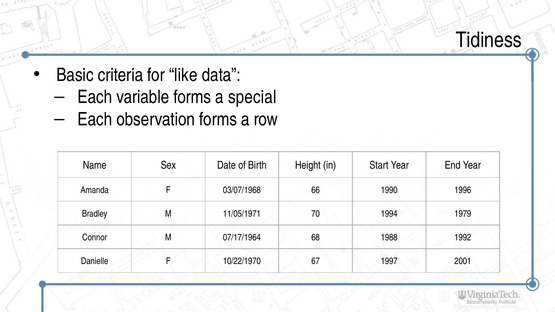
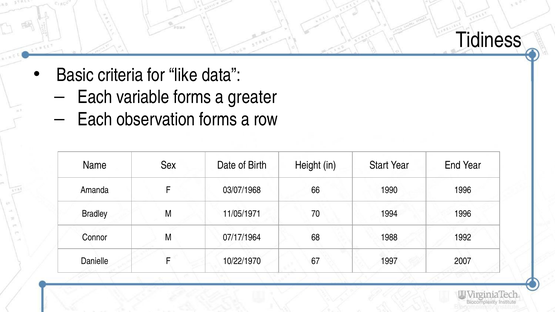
special: special -> greater (252, 97)
1994 1979: 1979 -> 1996 (463, 214)
2001: 2001 -> 2007 (463, 261)
